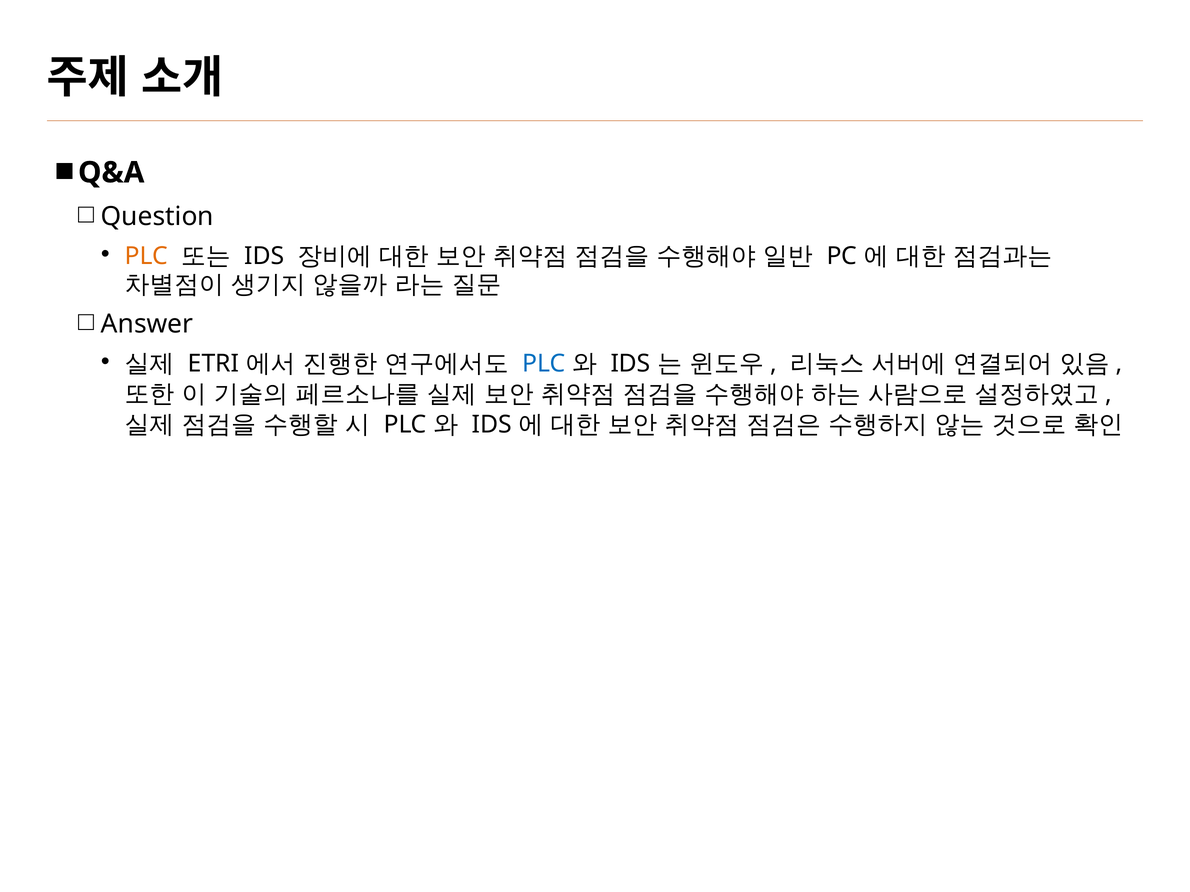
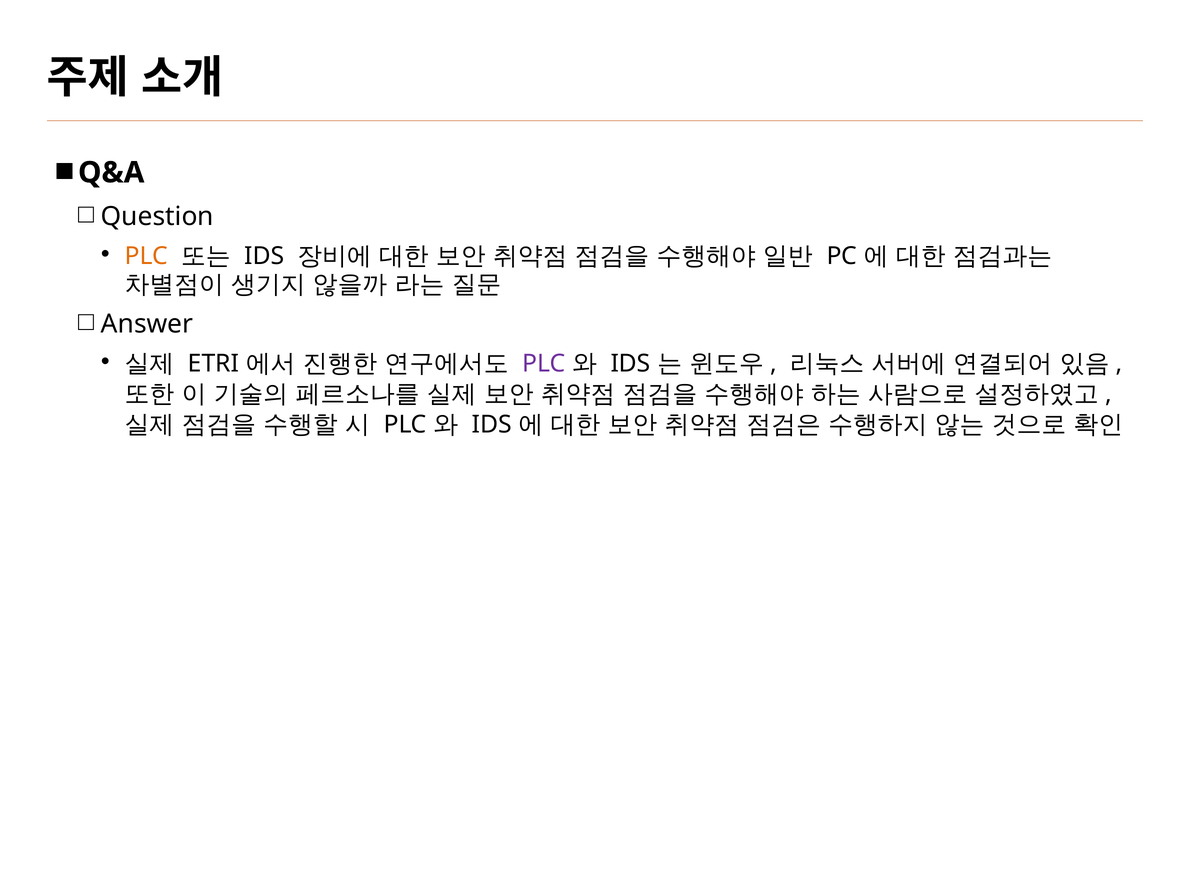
PLC colour: blue -> purple (544, 364)
